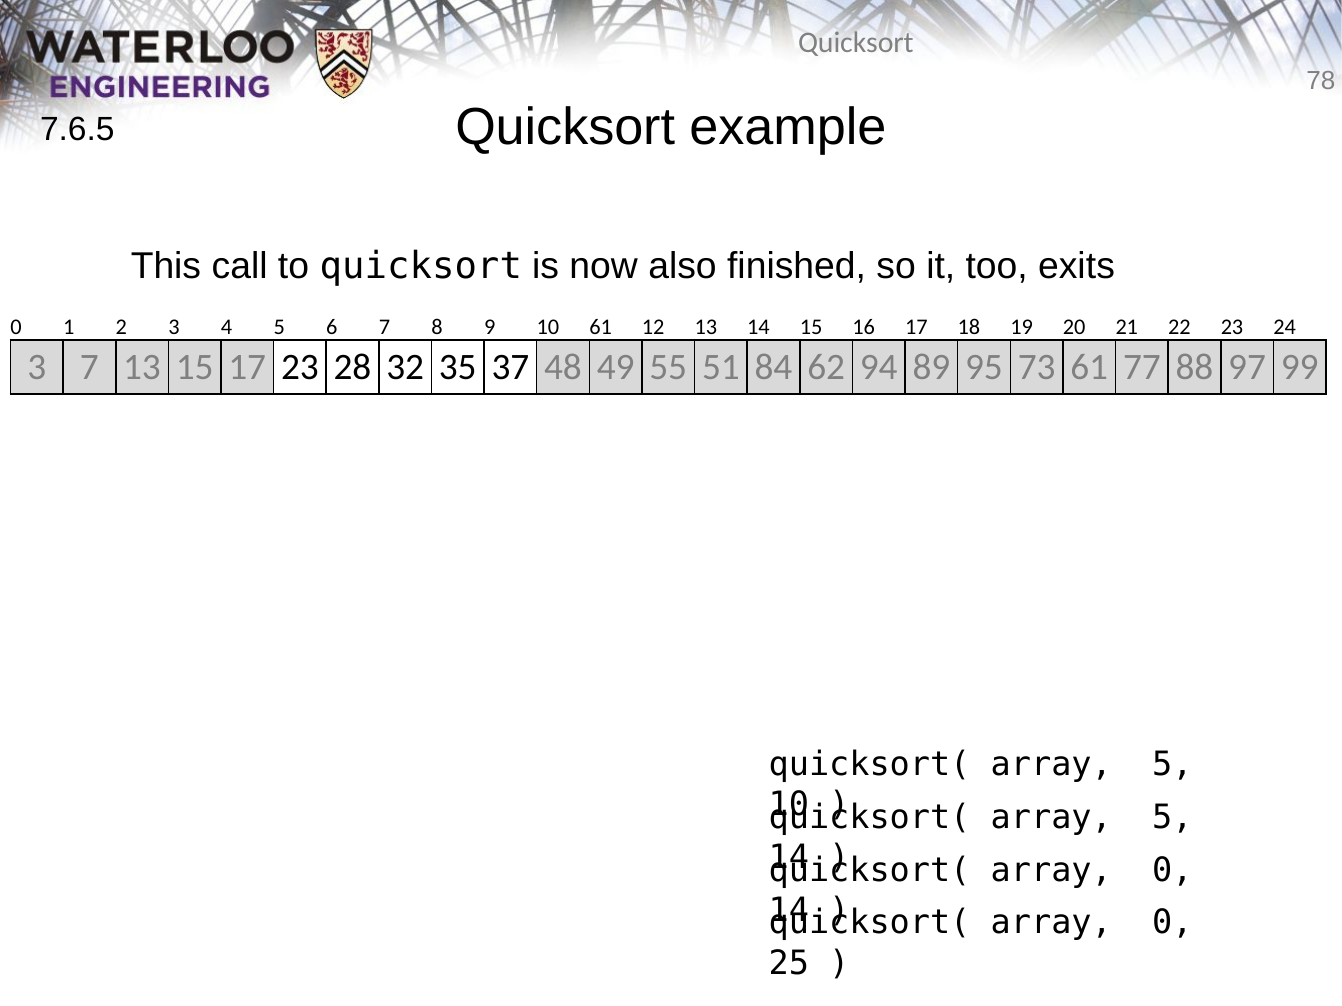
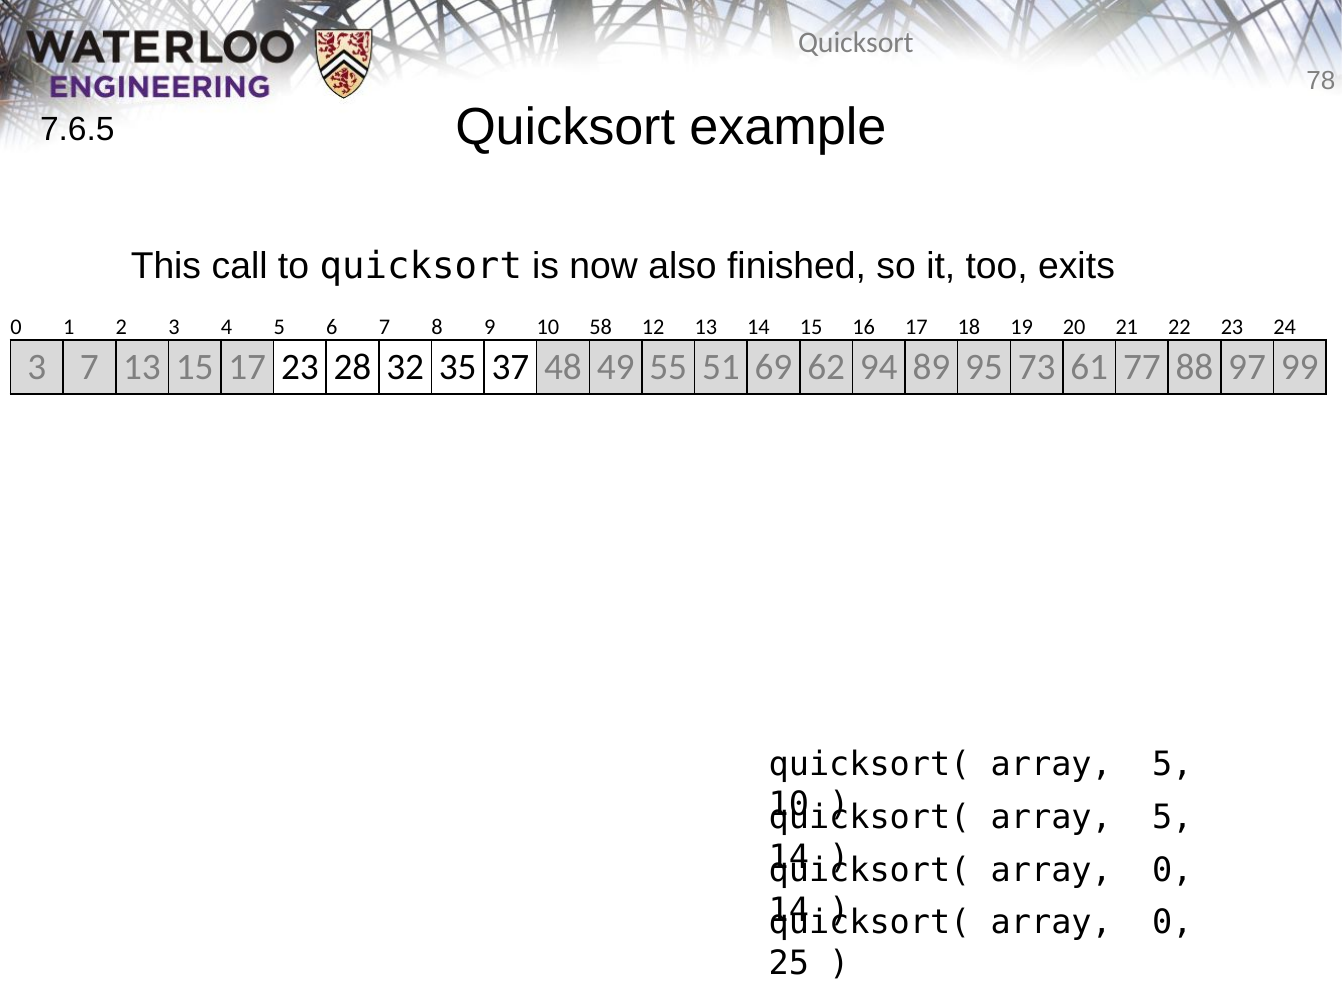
10 61: 61 -> 58 (601, 327)
84: 84 -> 69 (774, 368)
